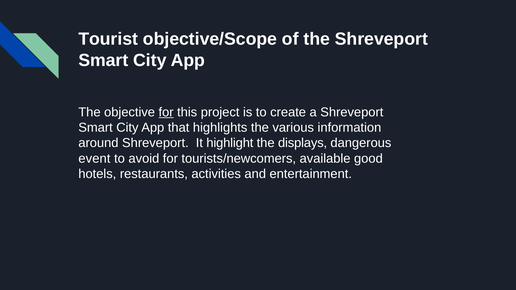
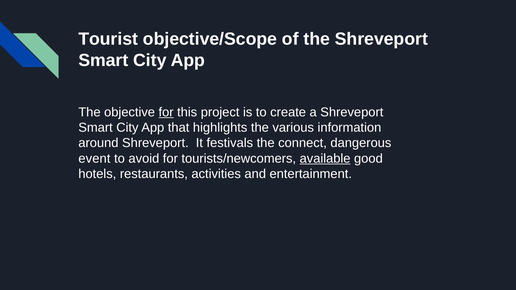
highlight: highlight -> festivals (230, 143)
displays: displays -> connect (303, 143)
available underline: none -> present (325, 159)
